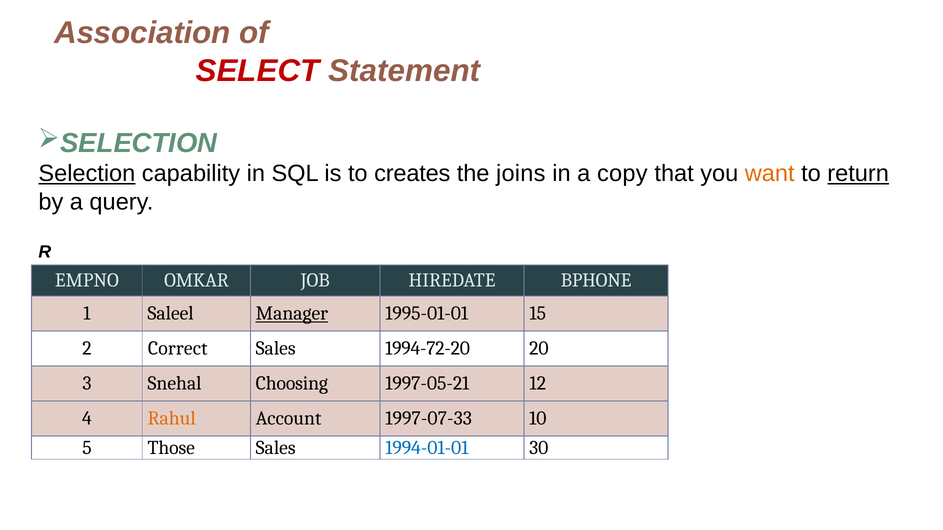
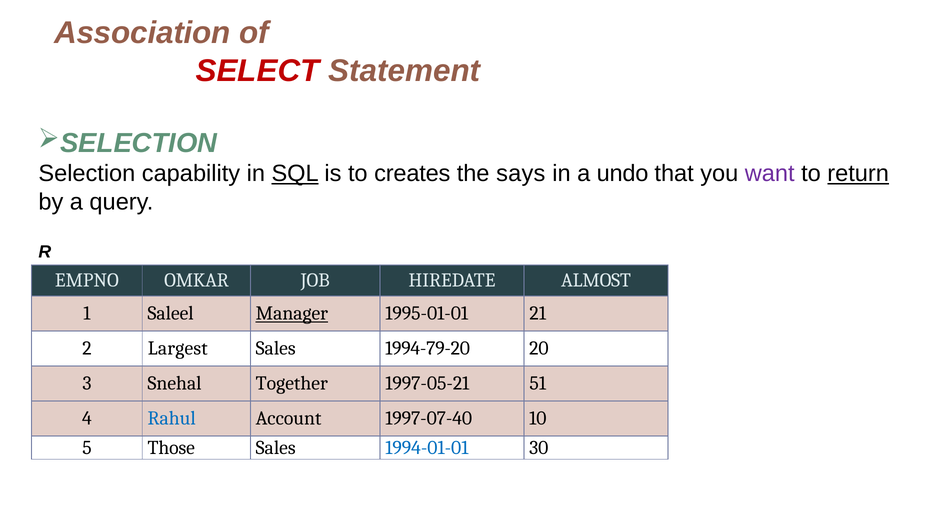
Selection underline: present -> none (87, 174)
SQL underline: none -> present (295, 174)
joins: joins -> says (521, 174)
copy: copy -> undo (623, 174)
want colour: orange -> purple (770, 174)
BPHONE: BPHONE -> ALMOST (596, 281)
15: 15 -> 21 (538, 314)
Correct: Correct -> Largest (178, 349)
1994-72-20: 1994-72-20 -> 1994-79-20 (428, 349)
Choosing: Choosing -> Together (292, 384)
12: 12 -> 51 (538, 384)
Rahul colour: orange -> blue (172, 419)
1997-07-33: 1997-07-33 -> 1997-07-40 (429, 419)
